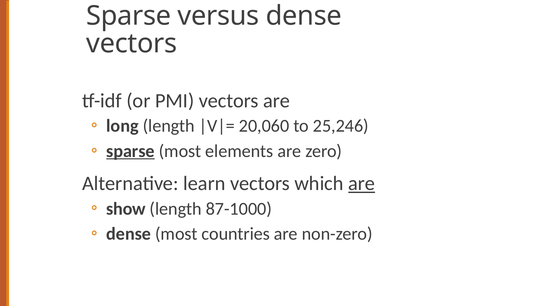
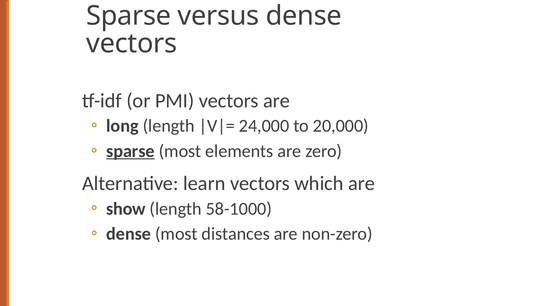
20,060: 20,060 -> 24,000 (264, 126)
25,246: 25,246 -> 20,000 (341, 126)
are underline: present -> none (362, 183)
87-1000: 87-1000 -> 58-1000 (239, 208)
countries: countries -> distances (236, 233)
